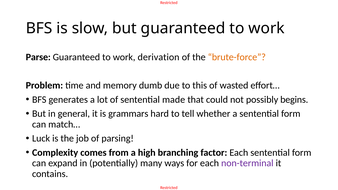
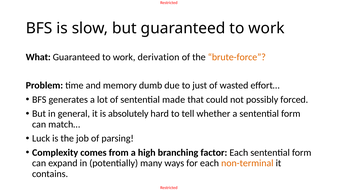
Parse: Parse -> What (38, 57)
this: this -> just (200, 85)
begins: begins -> forced (294, 100)
grammars: grammars -> absolutely (128, 114)
non-terminal colour: purple -> orange (247, 163)
